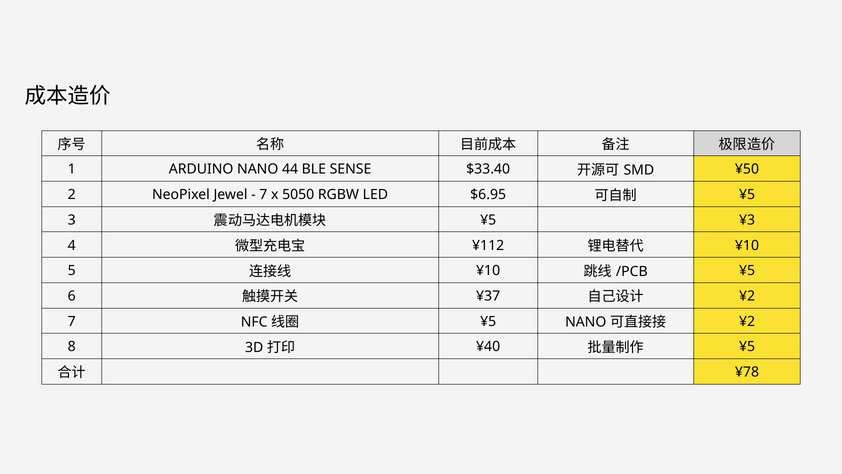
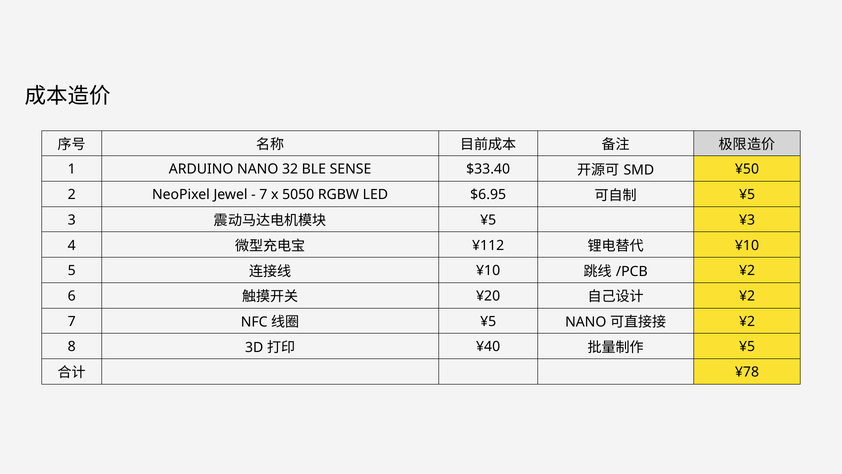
44: 44 -> 32 (290, 169)
¥5: ¥5 -> ¥2 (747, 271)
¥37: ¥37 -> ¥20 (488, 296)
